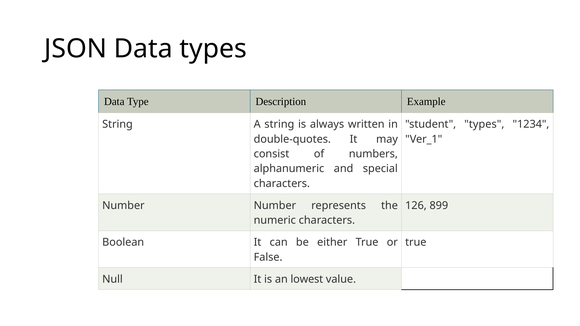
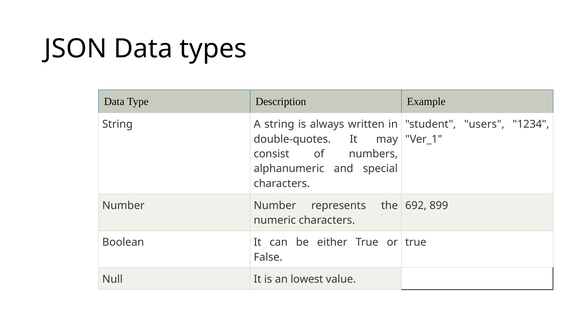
student types: types -> users (484, 124)
126: 126 -> 692 (416, 206)
